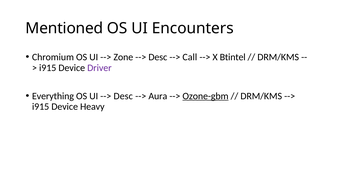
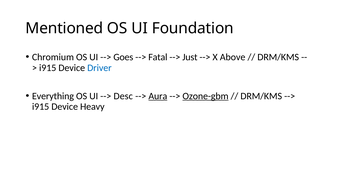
Encounters: Encounters -> Foundation (193, 28)
Zone: Zone -> Goes (123, 57)
Desc: Desc -> Fatal (158, 57)
Call: Call -> Just (190, 57)
Btintel: Btintel -> Above (233, 57)
Driver colour: purple -> blue (99, 68)
Aura underline: none -> present (158, 96)
